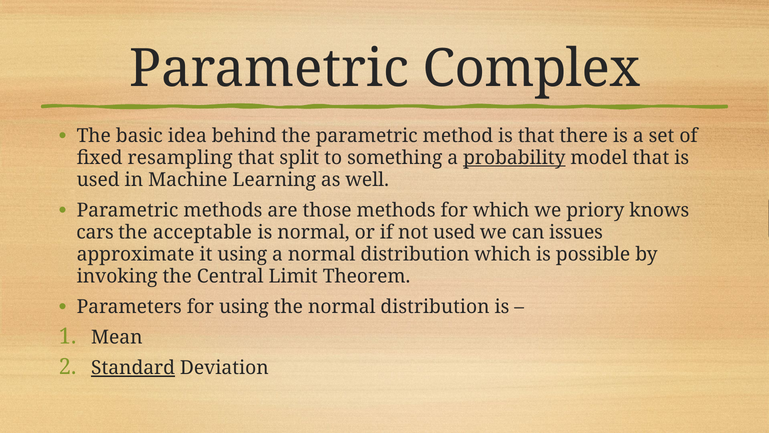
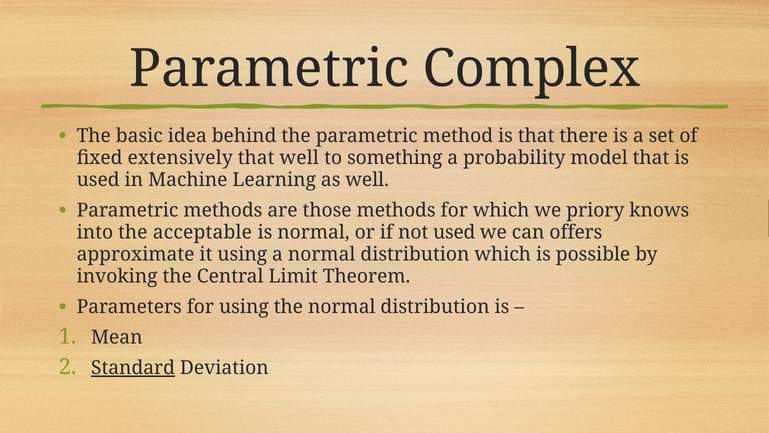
resampling: resampling -> extensively (180, 158)
that split: split -> well (299, 158)
probability underline: present -> none (514, 158)
cars: cars -> into (95, 232)
issues: issues -> offers (576, 232)
